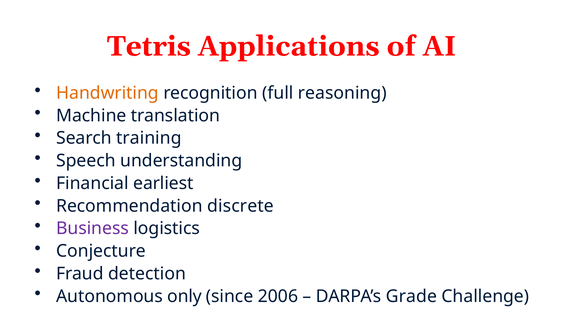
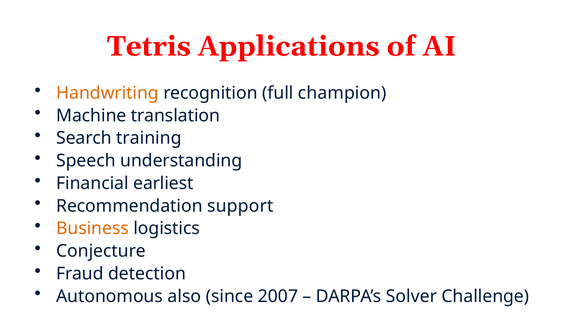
reasoning: reasoning -> champion (342, 93)
discrete: discrete -> support (240, 206)
Business colour: purple -> orange (93, 229)
only: only -> also (184, 296)
2006: 2006 -> 2007 (278, 296)
Grade: Grade -> Solver (411, 296)
